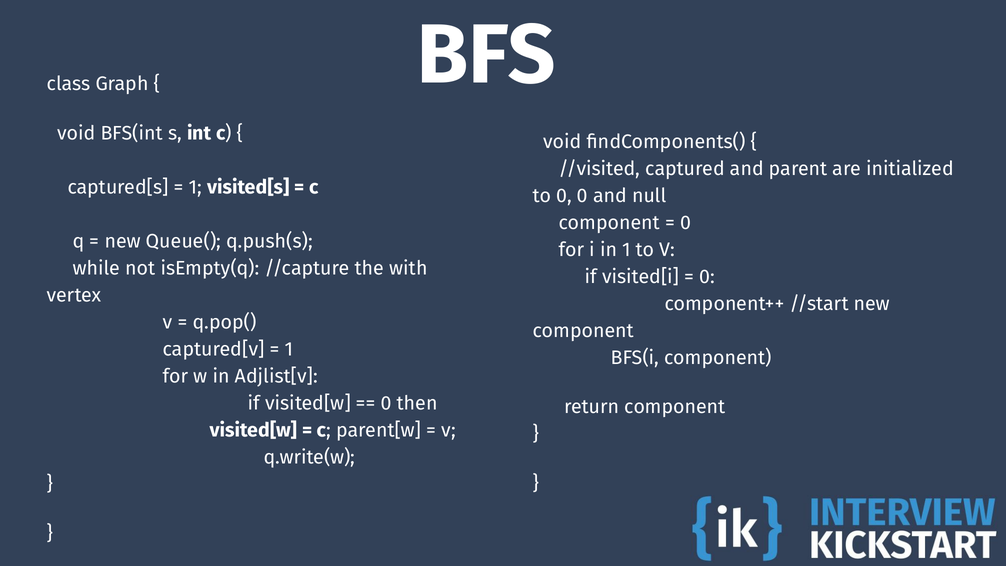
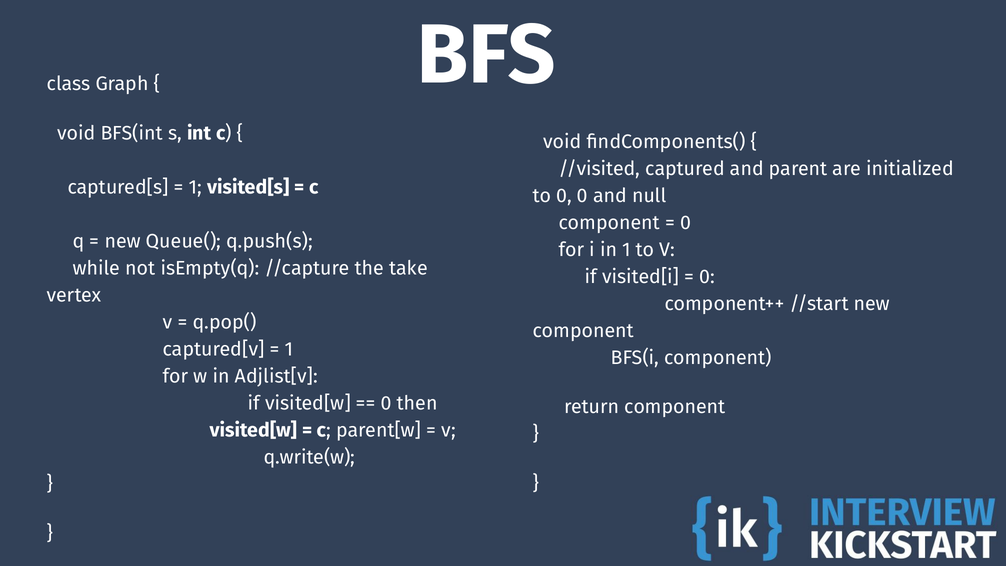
with: with -> take (408, 268)
